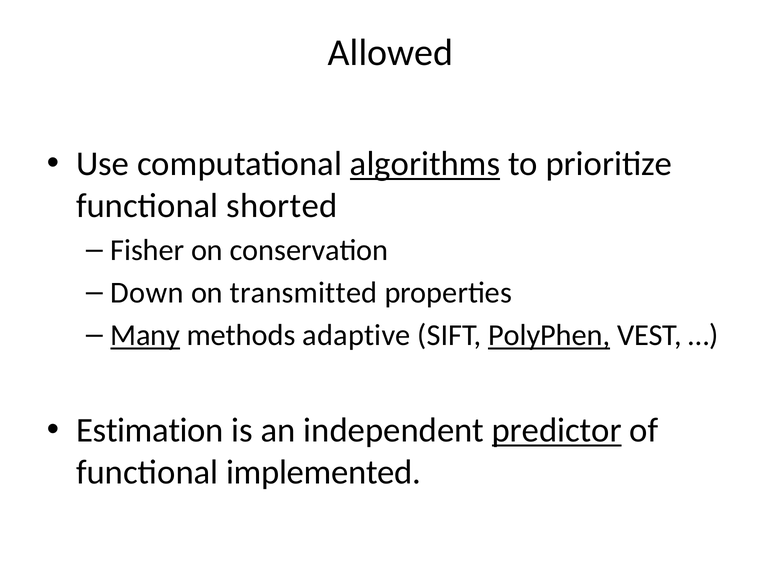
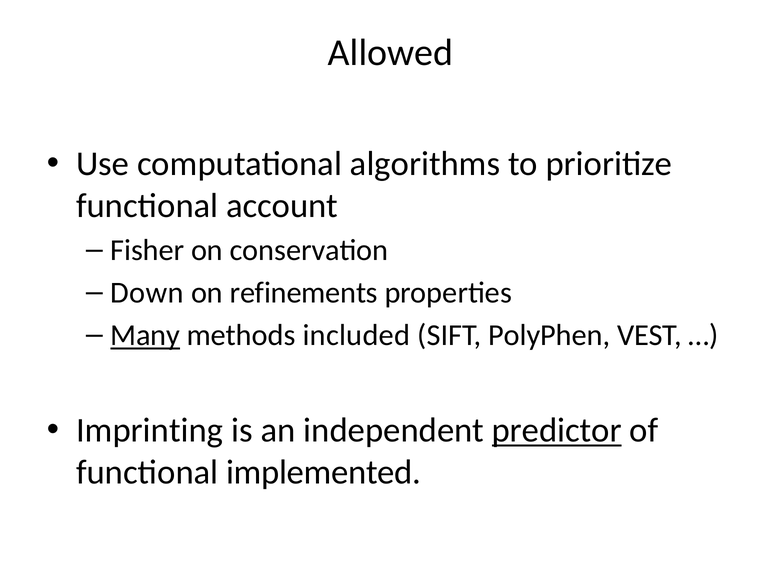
algorithms underline: present -> none (425, 164)
shorted: shorted -> account (282, 206)
transmitted: transmitted -> refinements (304, 293)
adaptive: adaptive -> included (356, 335)
PolyPhen underline: present -> none (549, 335)
Estimation: Estimation -> Imprinting (150, 430)
